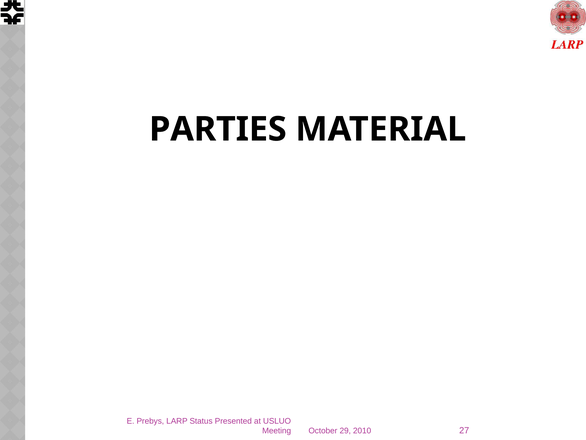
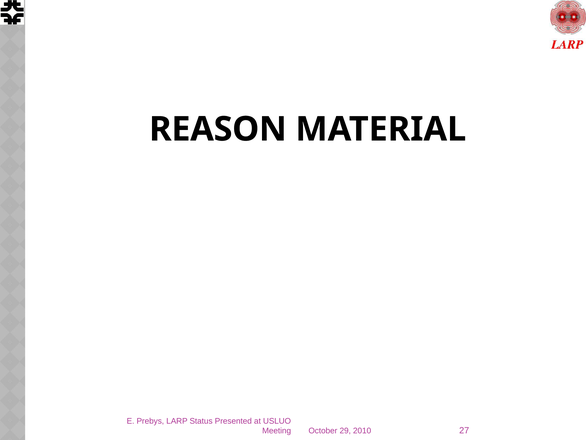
PARTIES: PARTIES -> REASON (218, 129)
